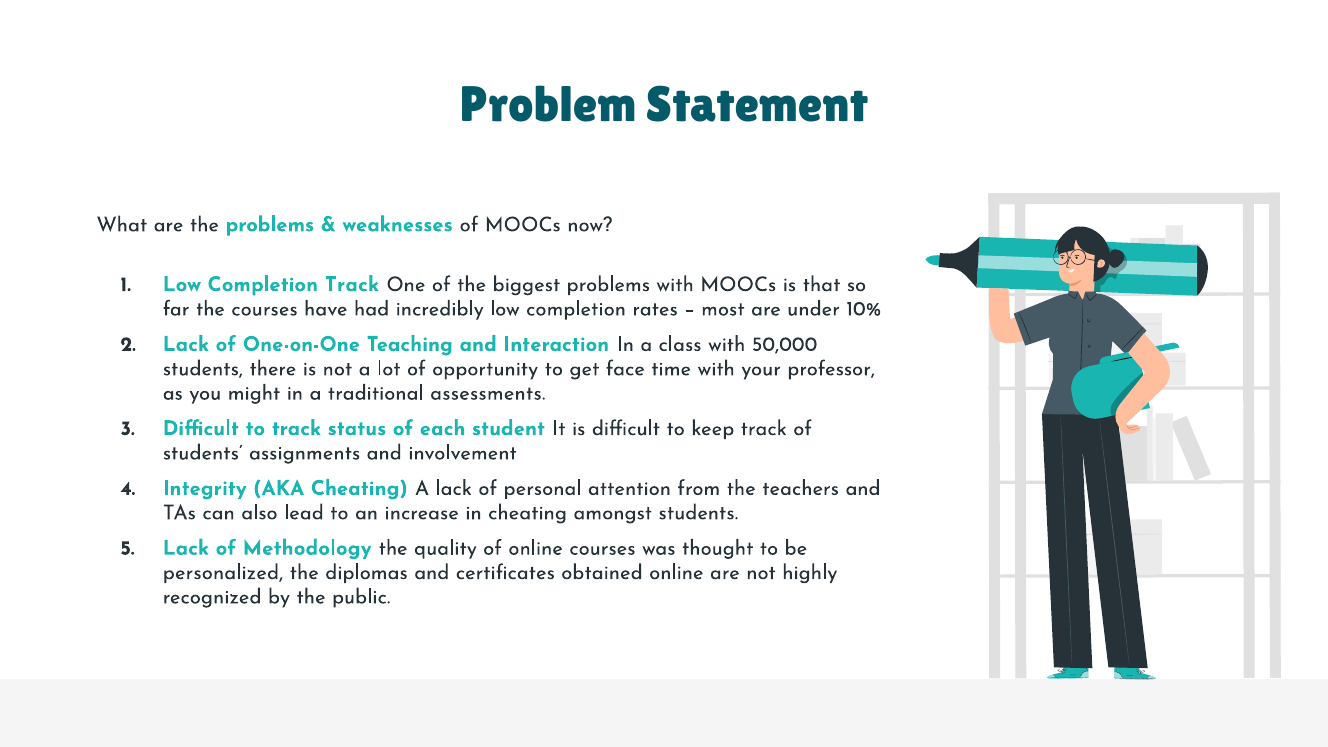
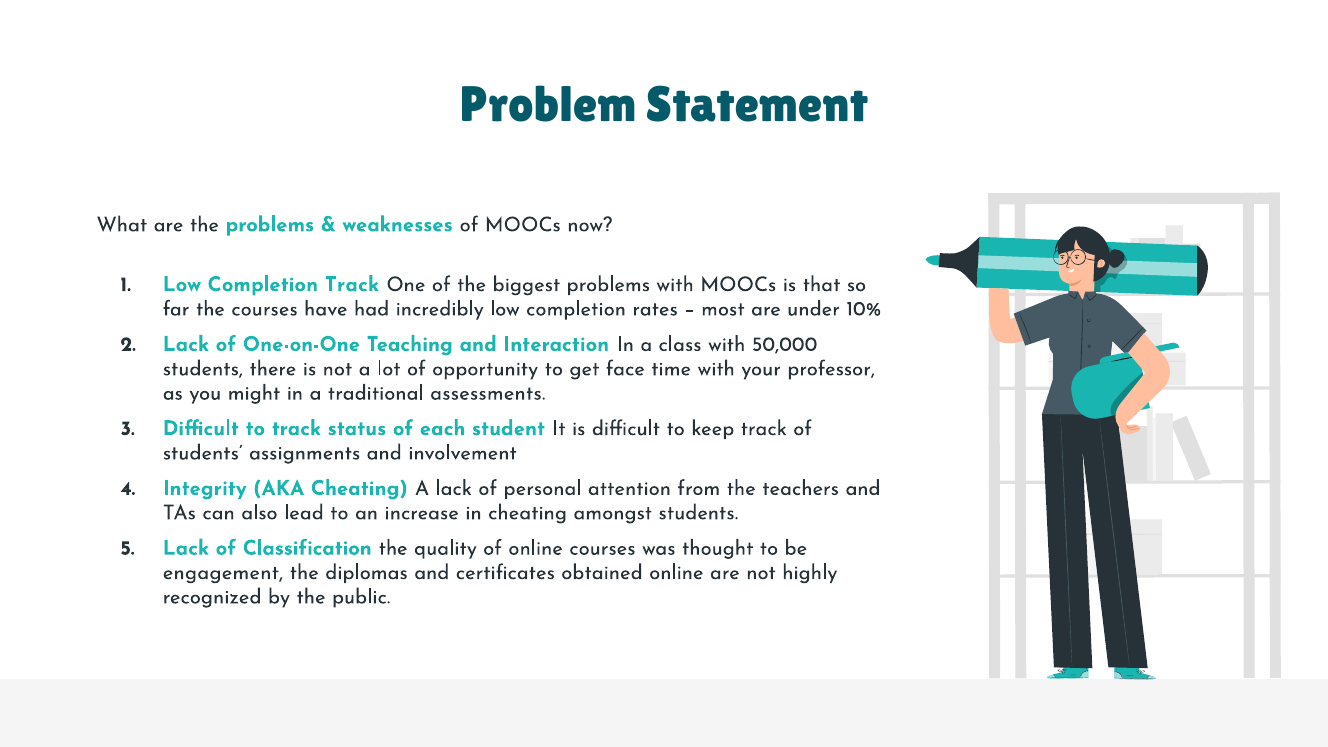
Methodology: Methodology -> Classification (307, 548)
personalized: personalized -> engagement (223, 572)
